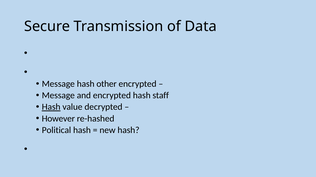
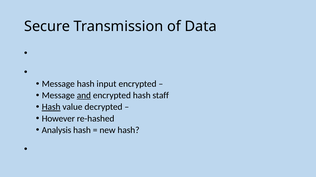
other: other -> input (106, 84)
and underline: none -> present (84, 96)
Political: Political -> Analysis (57, 131)
